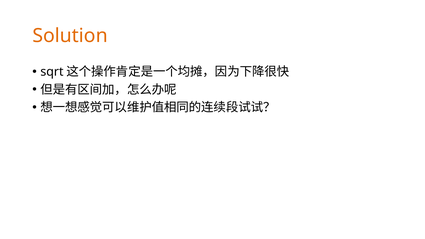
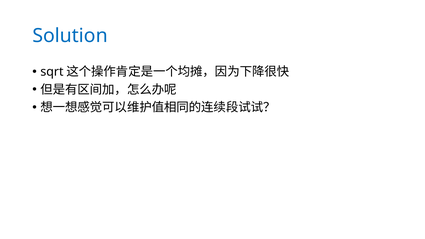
Solution colour: orange -> blue (70, 36)
